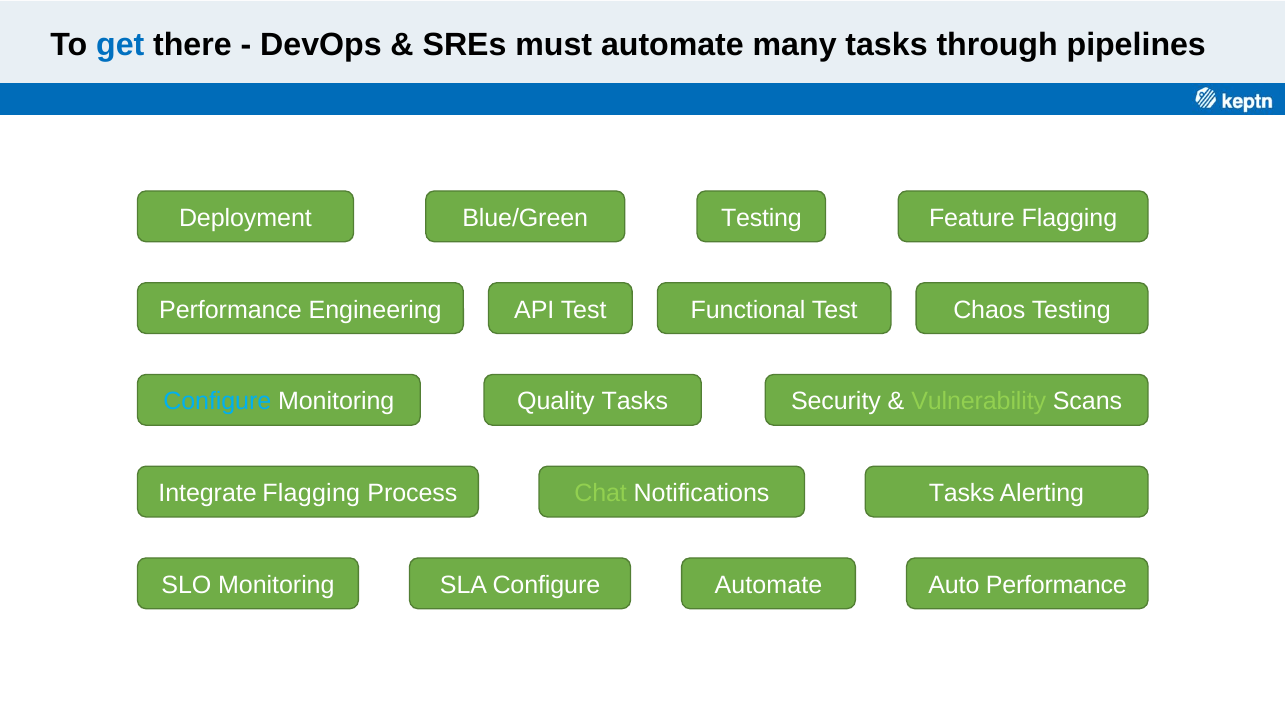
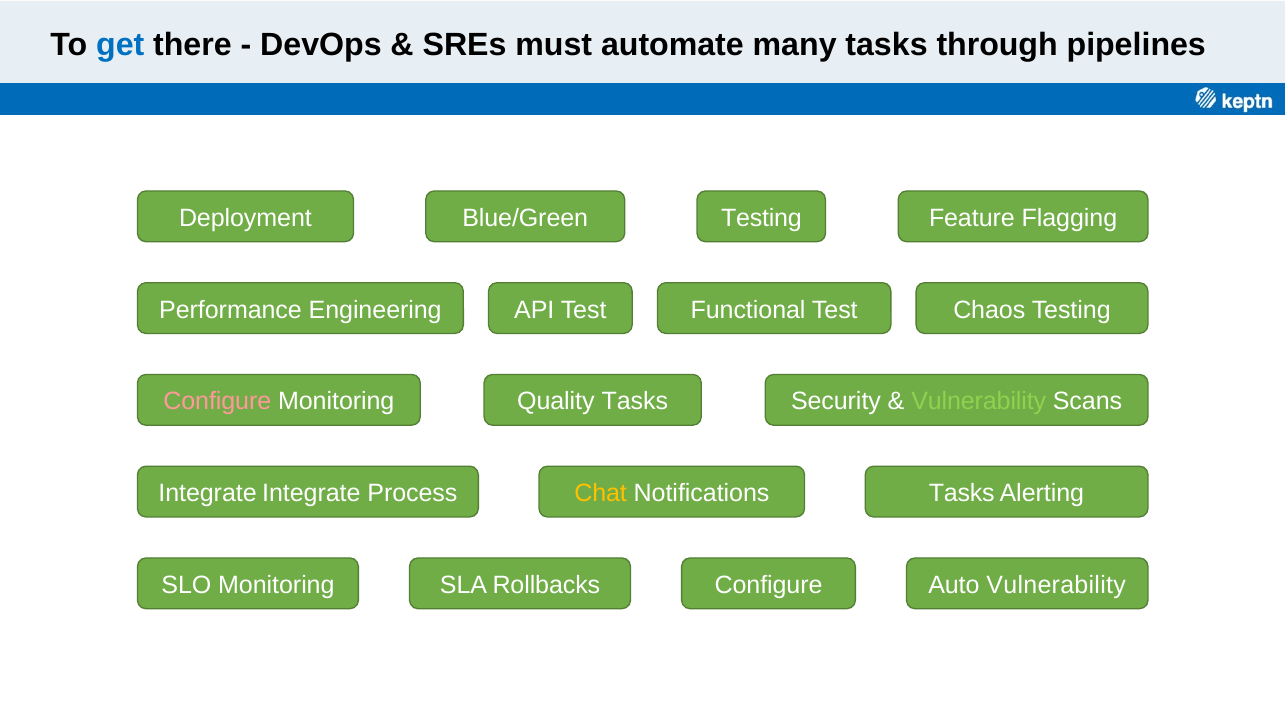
Configure colour: light blue -> pink (217, 401)
Integrate Flagging: Flagging -> Integrate (311, 493)
Chat colour: light green -> yellow (601, 493)
SLA Configure: Configure -> Rollbacks (546, 585)
Automate: Automate -> Configure (769, 585)
Auto Performance: Performance -> Vulnerability (1056, 585)
